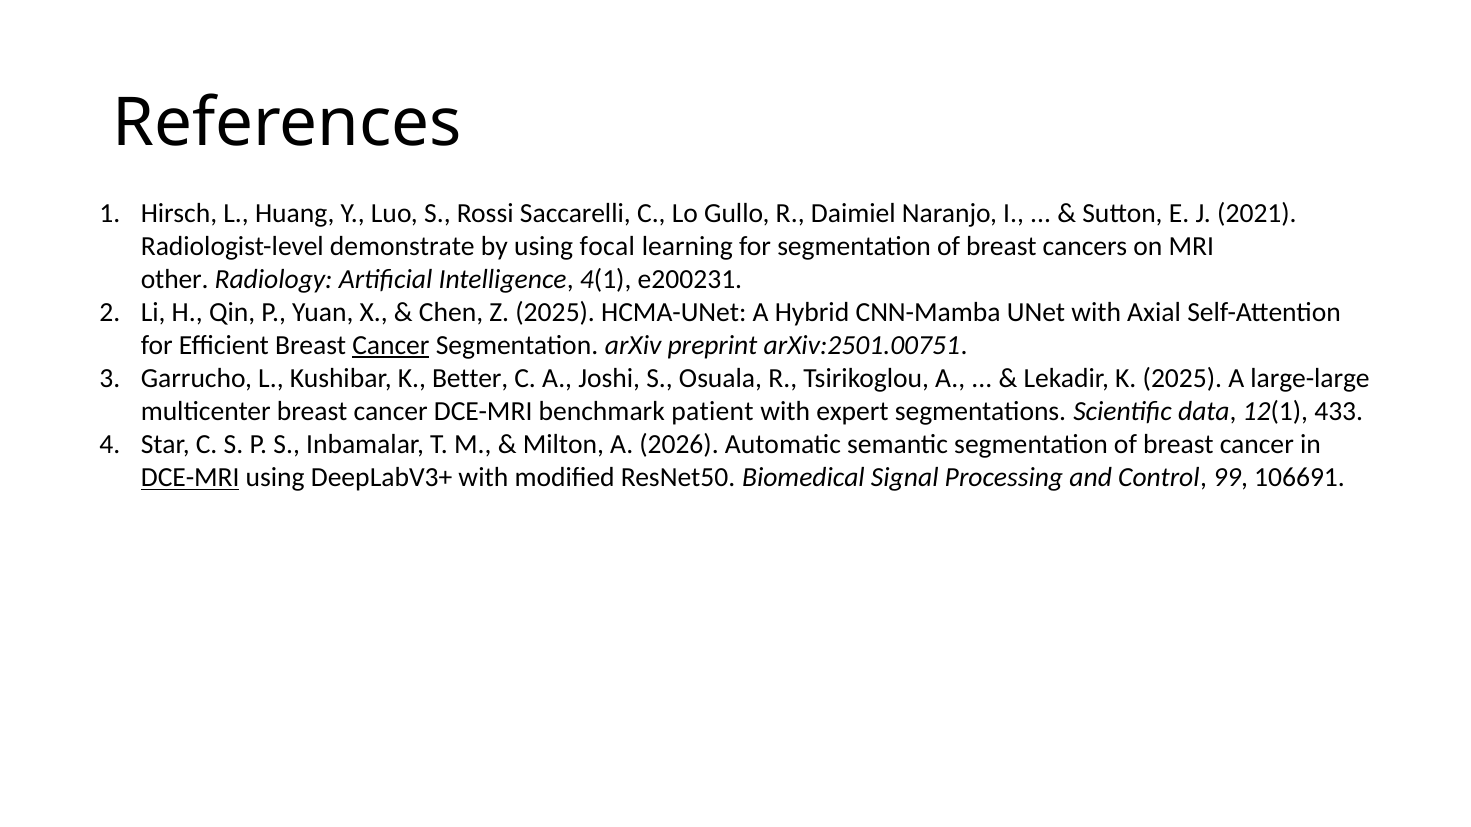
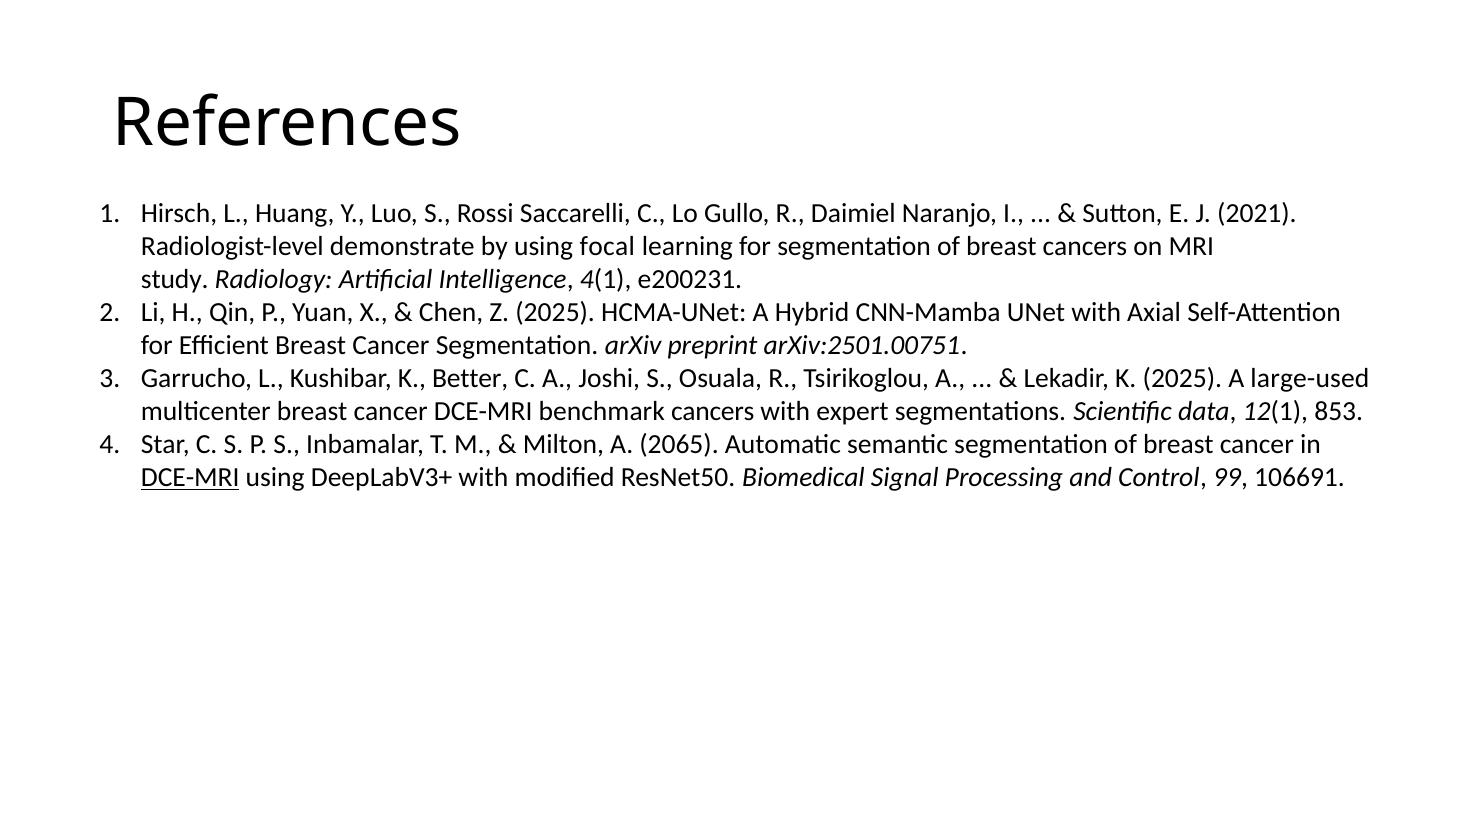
other: other -> study (175, 279)
Cancer underline: present -> none (391, 345)
large-large: large-large -> large-used (1310, 379)
benchmark patient: patient -> cancers (713, 412)
433: 433 -> 853 (1339, 412)
2026: 2026 -> 2065 (679, 445)
